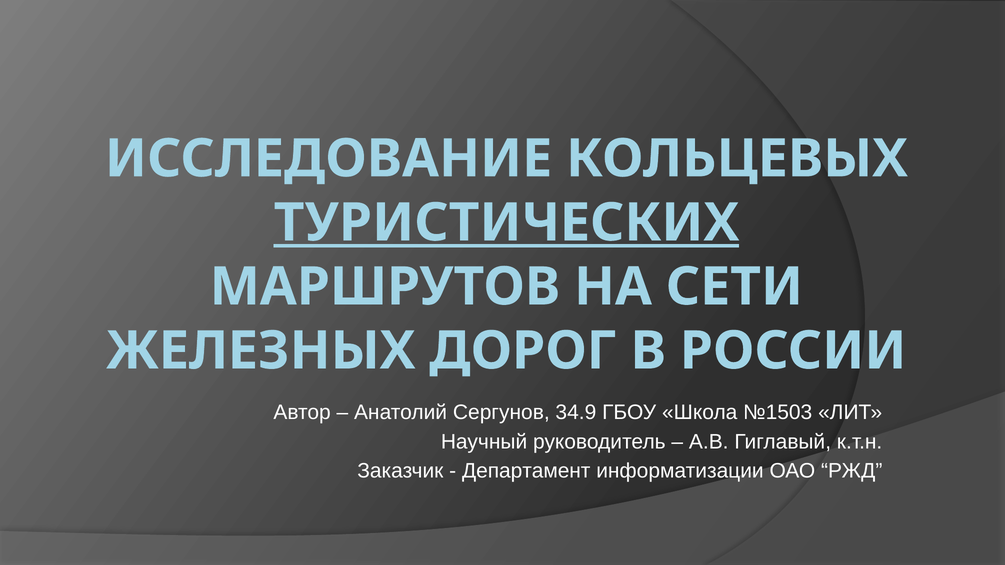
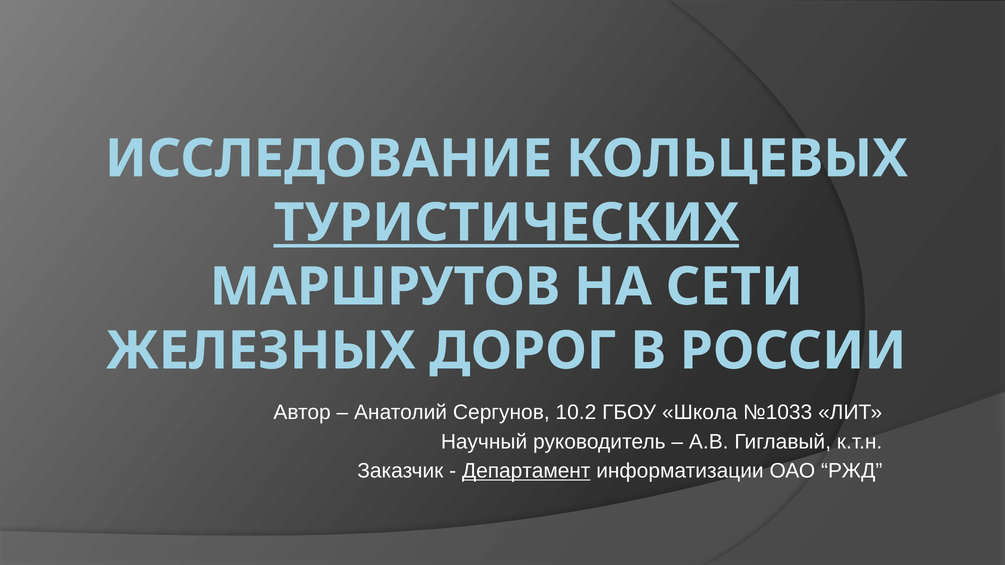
34.9: 34.9 -> 10.2 (576, 413)
№1503: №1503 -> №1033 (778, 413)
Департамент underline: none -> present (526, 471)
